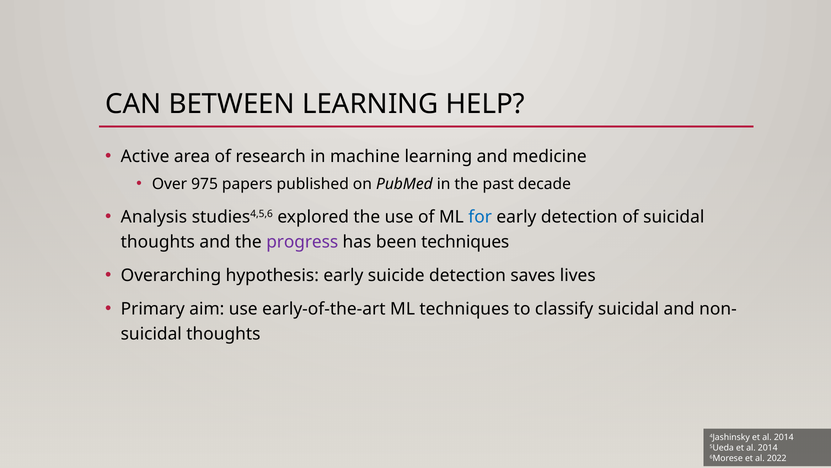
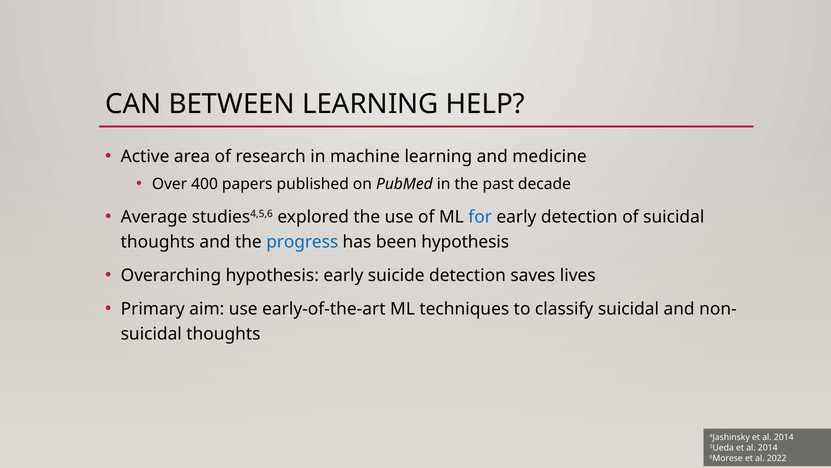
975: 975 -> 400 (205, 184)
Analysis: Analysis -> Average (154, 217)
progress colour: purple -> blue (302, 242)
been techniques: techniques -> hypothesis (465, 242)
